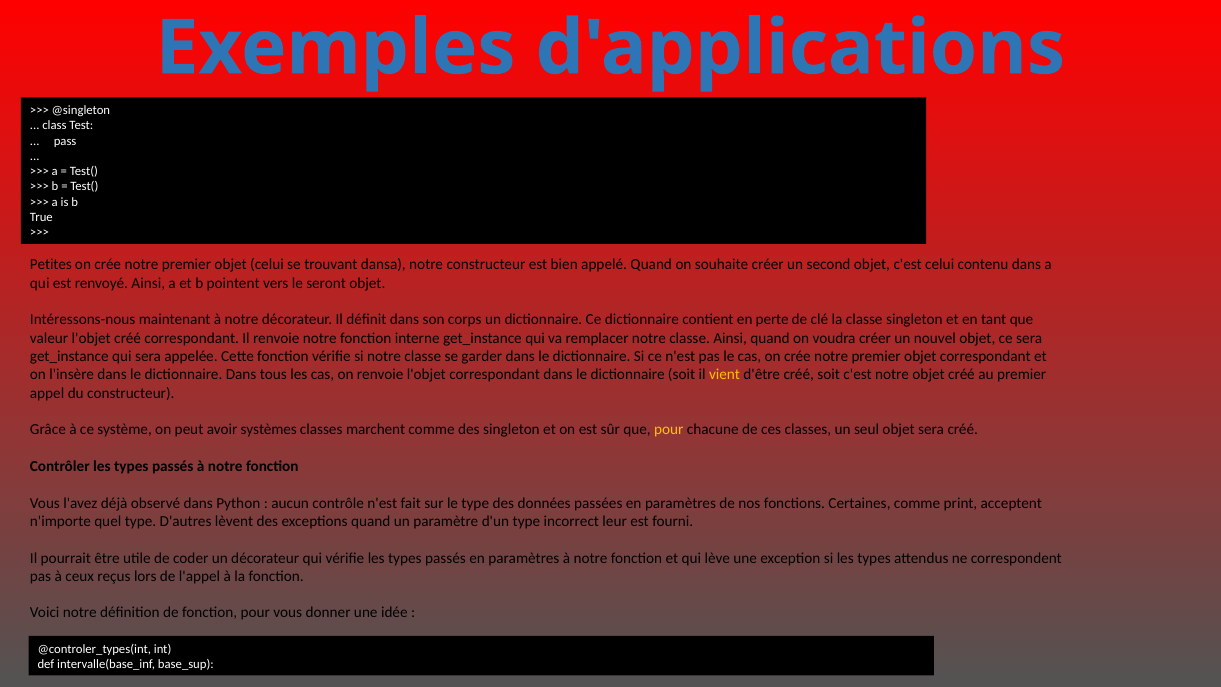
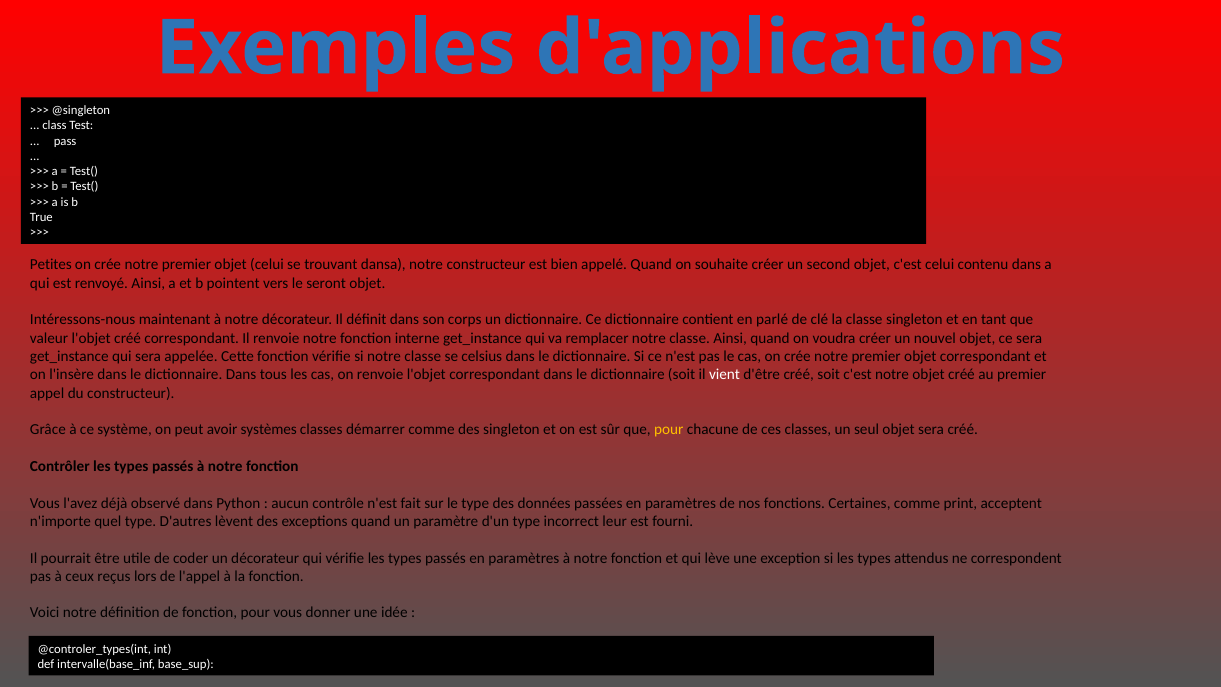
perte: perte -> parlé (772, 320)
garder: garder -> celsius (482, 356)
vient colour: yellow -> white (725, 375)
marchent: marchent -> démarrer (375, 430)
